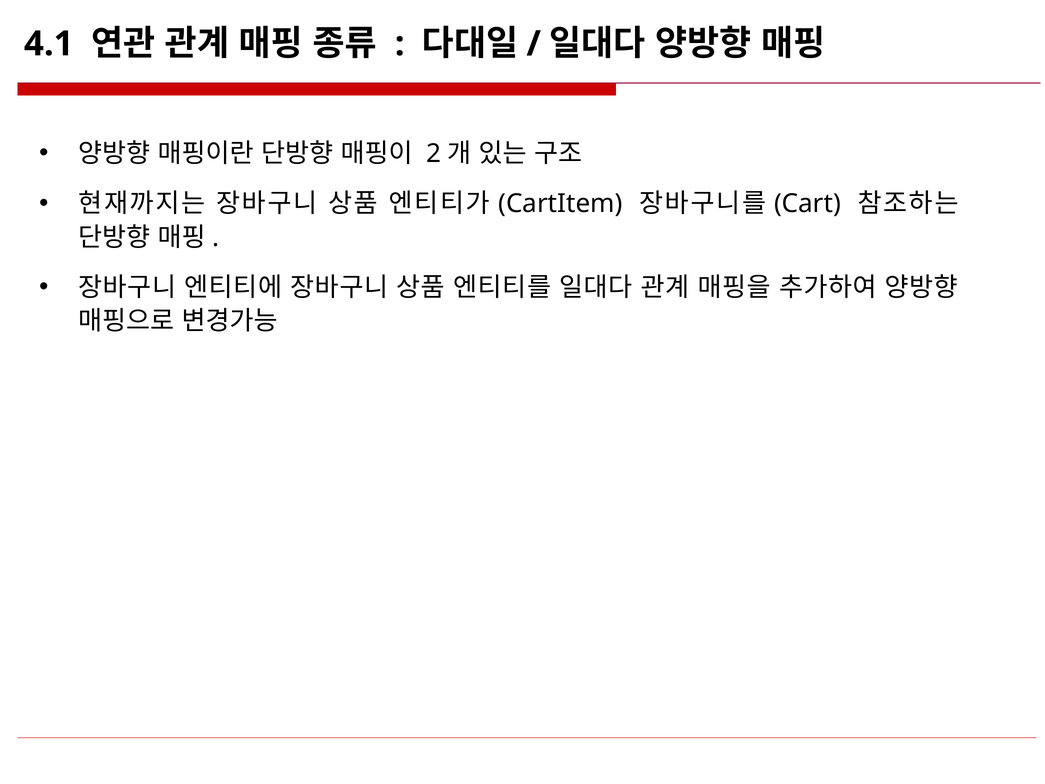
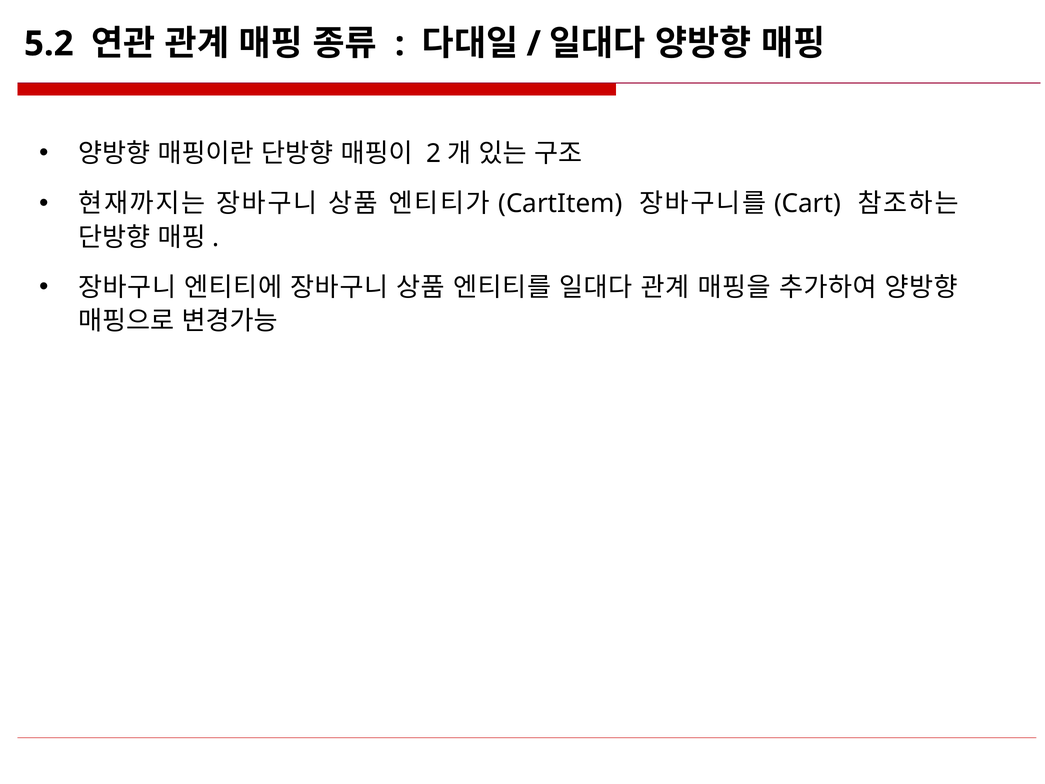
4.1: 4.1 -> 5.2 (49, 44)
